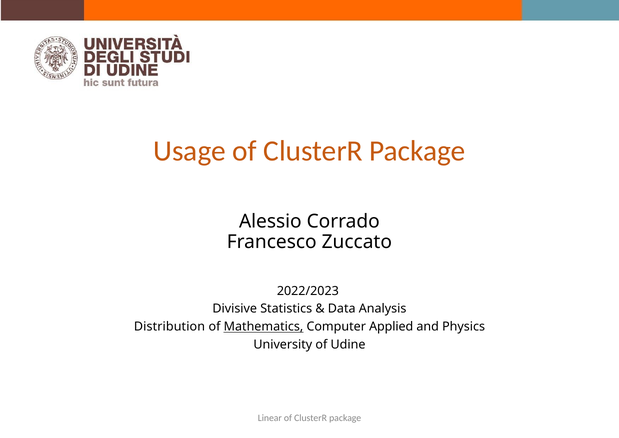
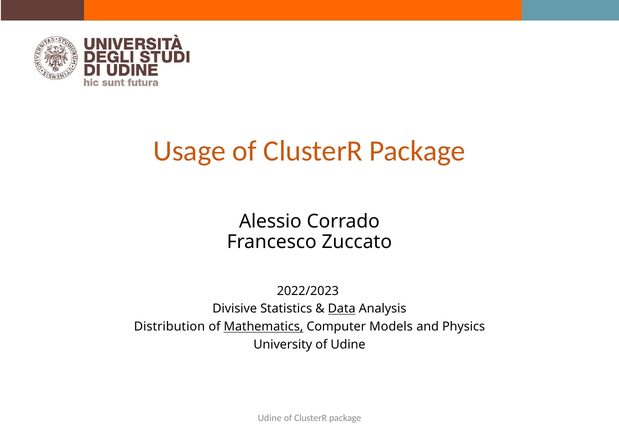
Data underline: none -> present (342, 309)
Applied: Applied -> Models (391, 327)
Linear: Linear -> Udine (270, 418)
